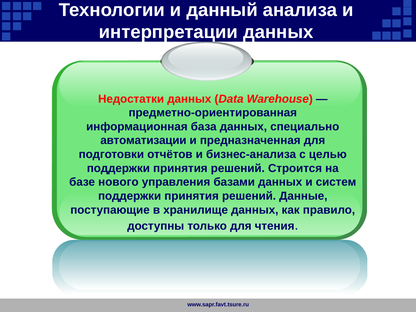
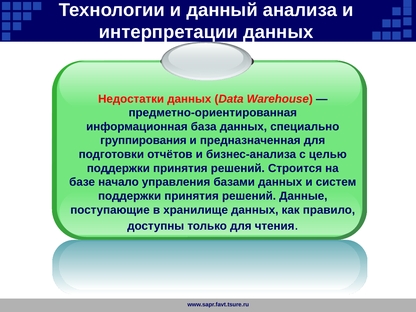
автоматизации: автоматизации -> группирования (143, 141)
нового: нового -> начало (118, 182)
